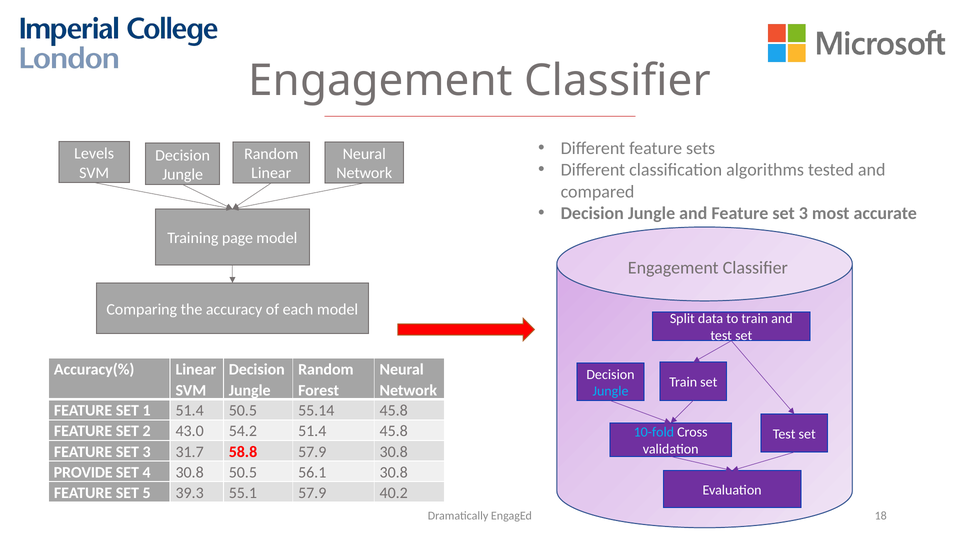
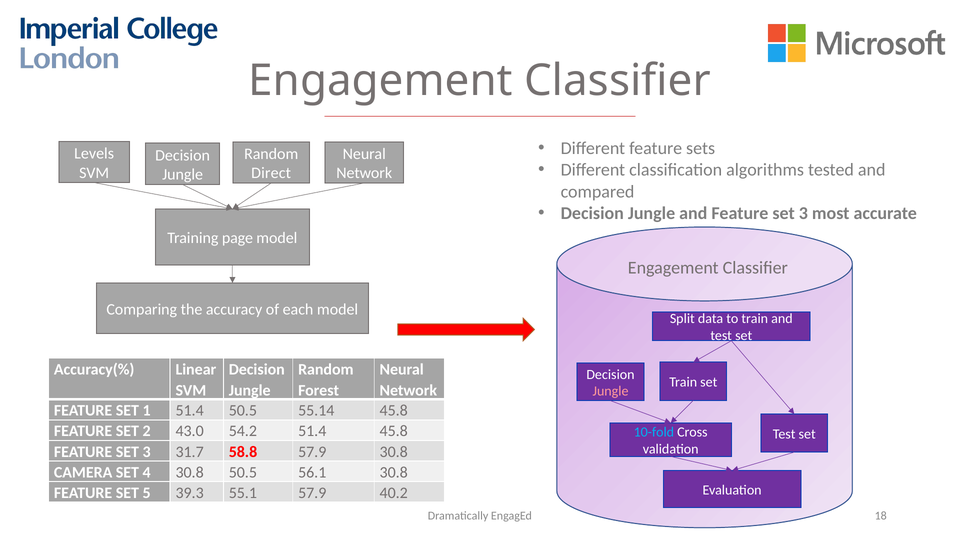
Linear: Linear -> Direct (271, 173)
Jungle colour: light blue -> pink (611, 391)
PROVIDE: PROVIDE -> CAMERA (83, 472)
